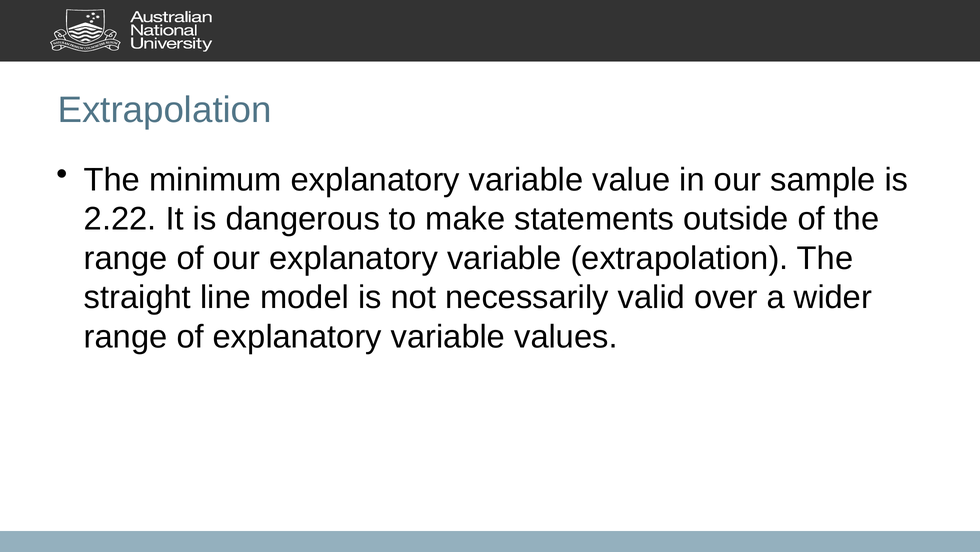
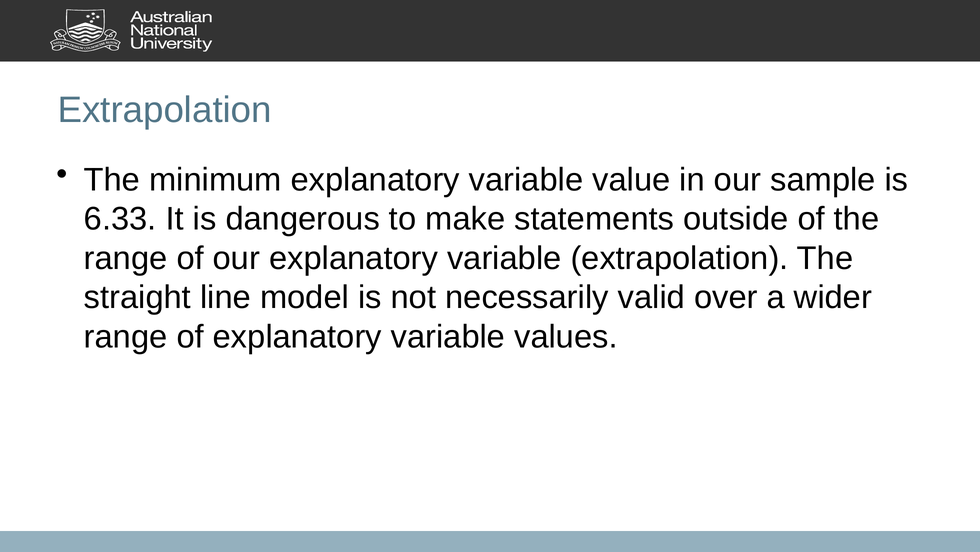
2.22: 2.22 -> 6.33 (120, 219)
